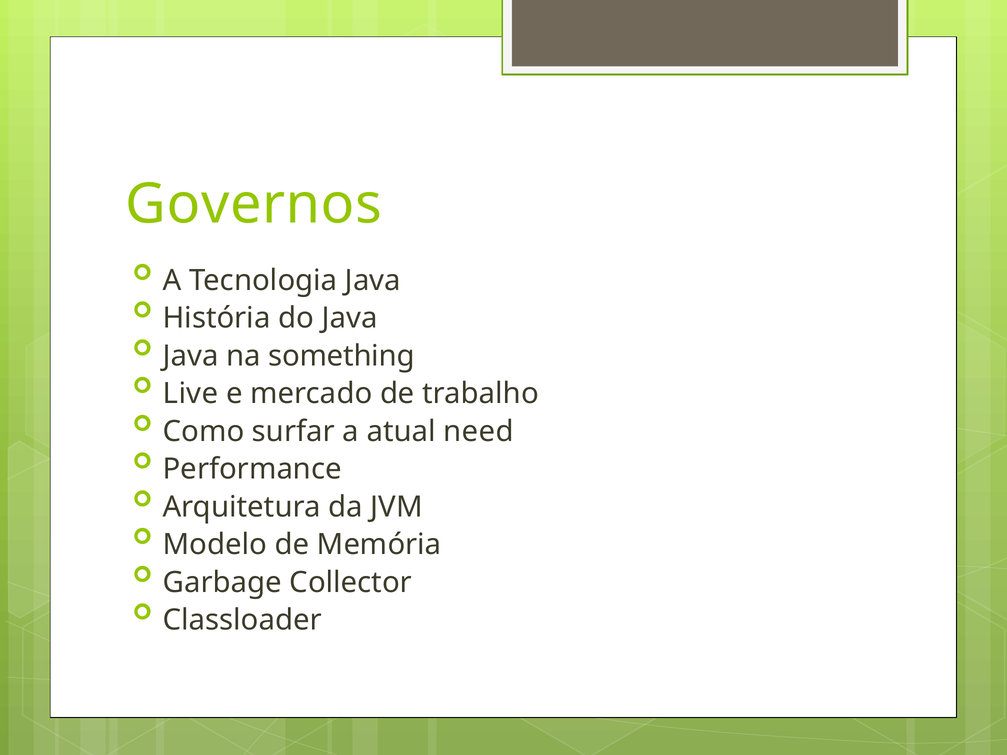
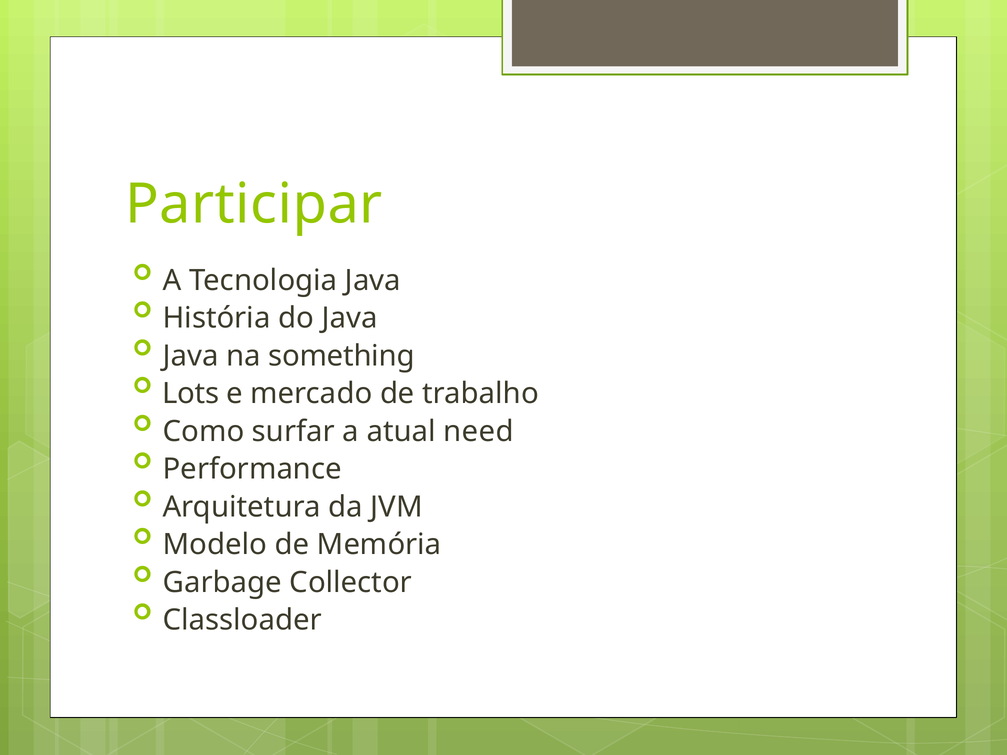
Governos: Governos -> Participar (254, 204)
Live: Live -> Lots (191, 394)
